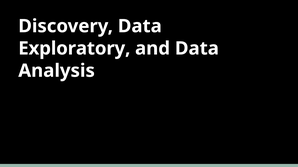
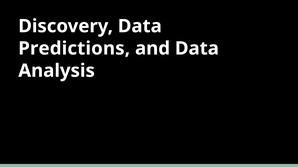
Exploratory: Exploratory -> Predictions (74, 49)
